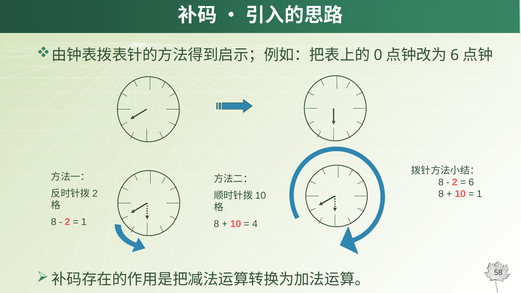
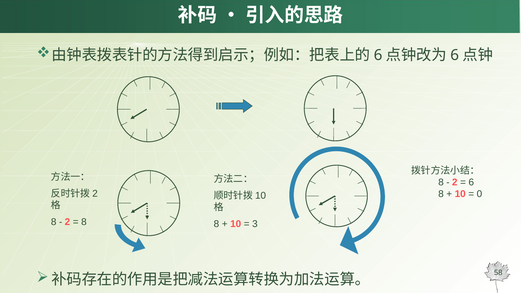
0: 0 -> 6 (378, 55)
1: 1 -> 0 (479, 194)
1: 1 -> 8 (84, 222)
4: 4 -> 3 (255, 224)
